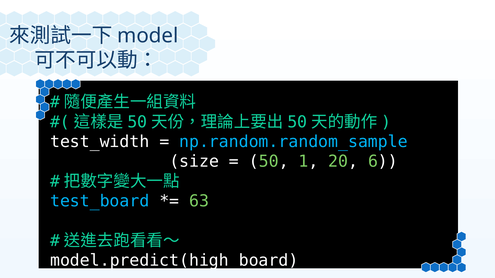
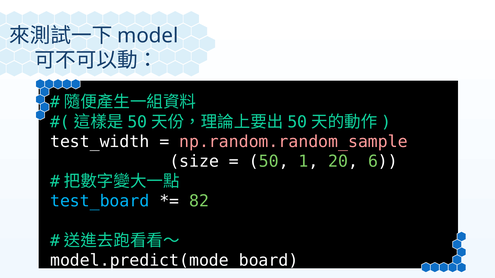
np.random.random_sample colour: light blue -> pink (293, 142)
63: 63 -> 82 (199, 201)
model.predict(high_board: model.predict(high_board -> model.predict(mode_board (174, 261)
